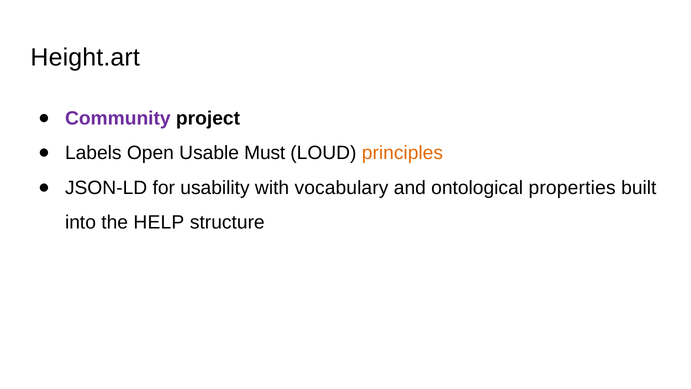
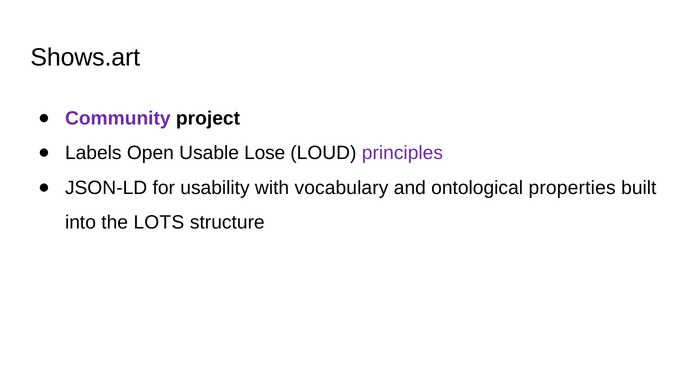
Height.art: Height.art -> Shows.art (85, 57)
Must: Must -> Lose (265, 153)
principles colour: orange -> purple (402, 153)
HELP: HELP -> LOTS (159, 222)
